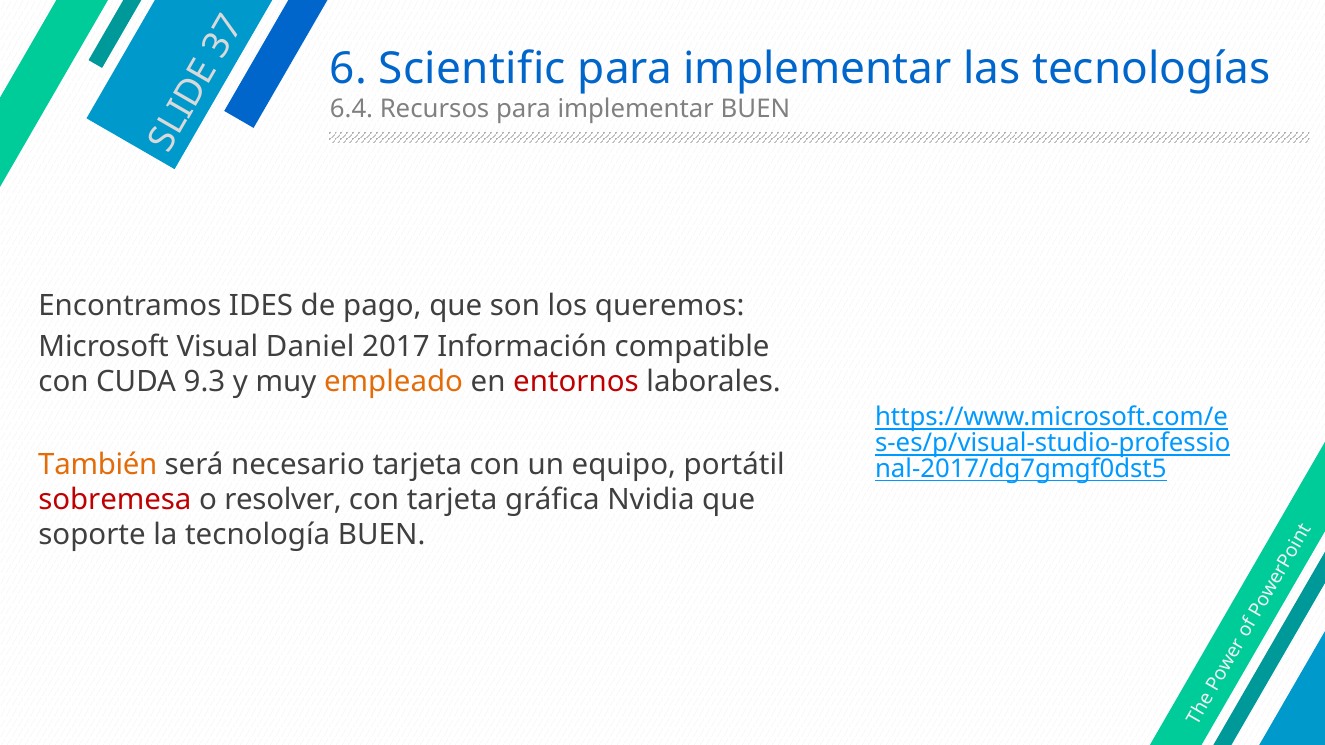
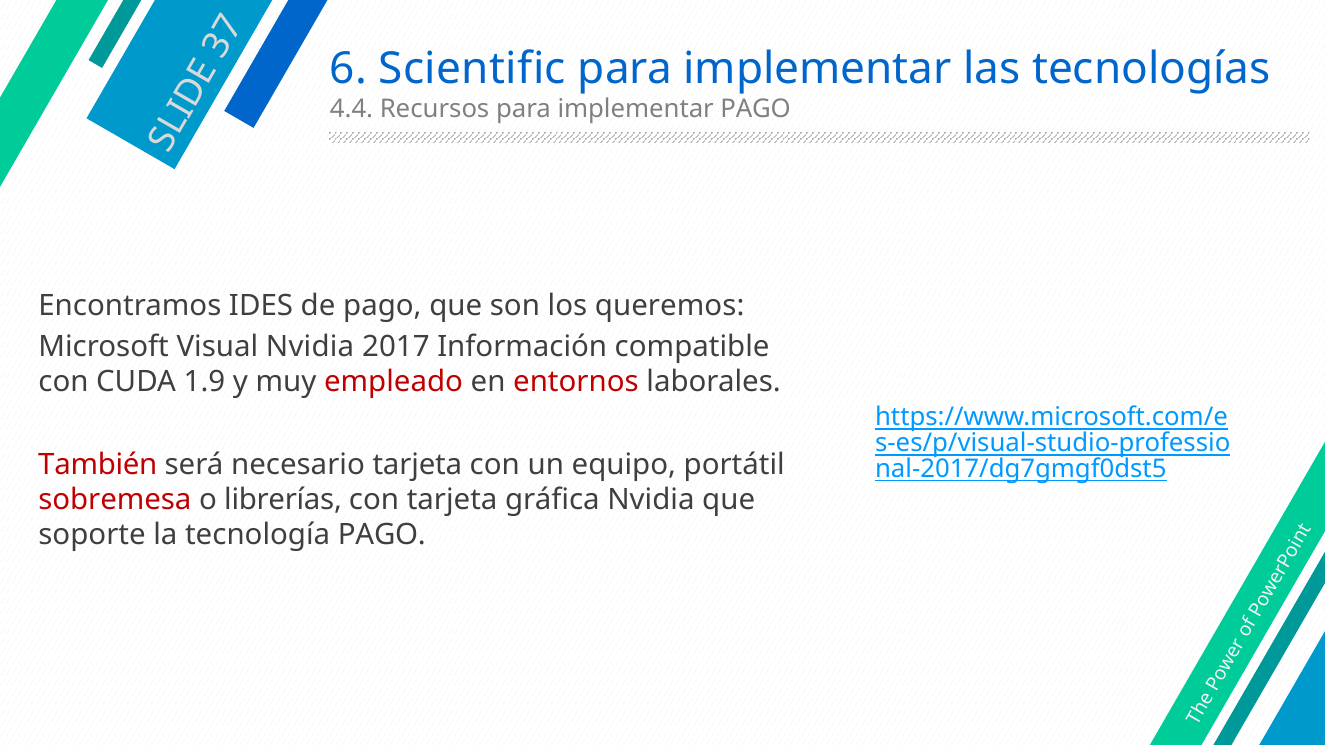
6.4: 6.4 -> 4.4 (352, 109)
implementar BUEN: BUEN -> PAGO (756, 109)
Visual Daniel: Daniel -> Nvidia (310, 347)
9.3: 9.3 -> 1.9 (204, 382)
empleado colour: orange -> red (394, 382)
También colour: orange -> red (98, 465)
resolver: resolver -> librerías (283, 500)
tecnología BUEN: BUEN -> PAGO (382, 535)
